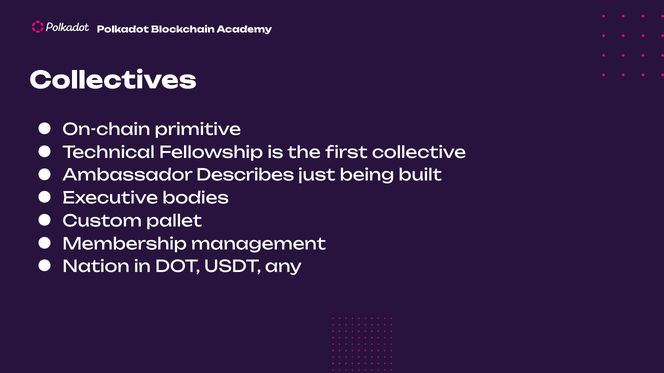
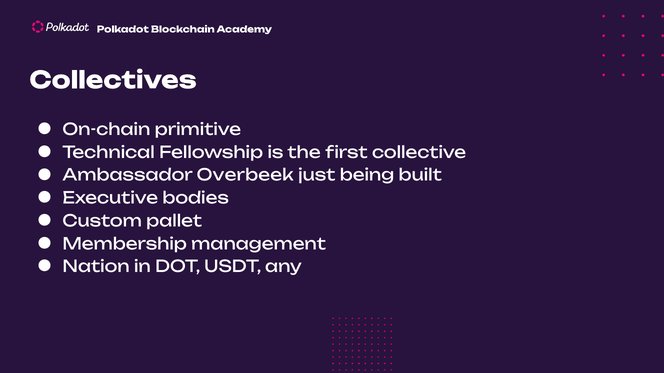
Describes: Describes -> Overbeek (245, 176)
